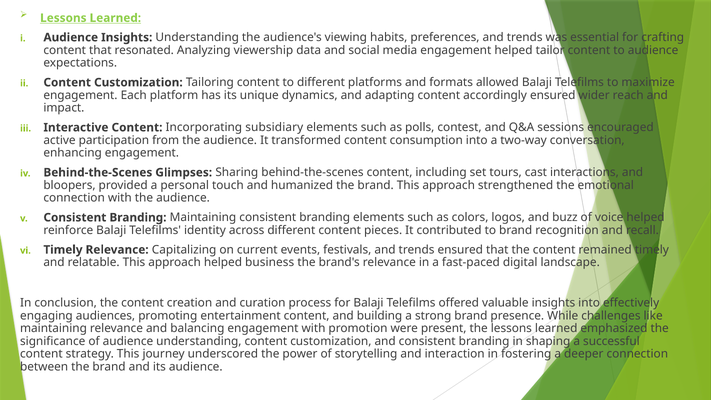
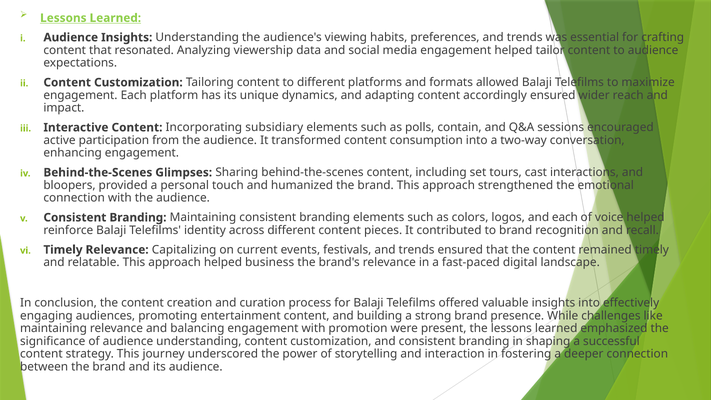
contest: contest -> contain (460, 127)
and buzz: buzz -> each (565, 217)
